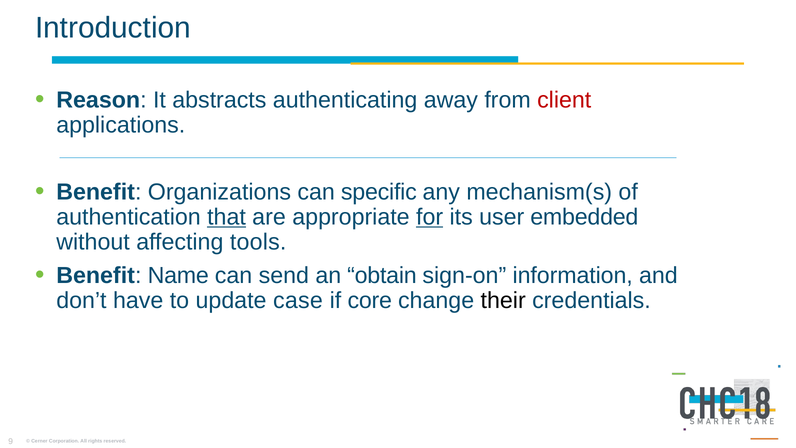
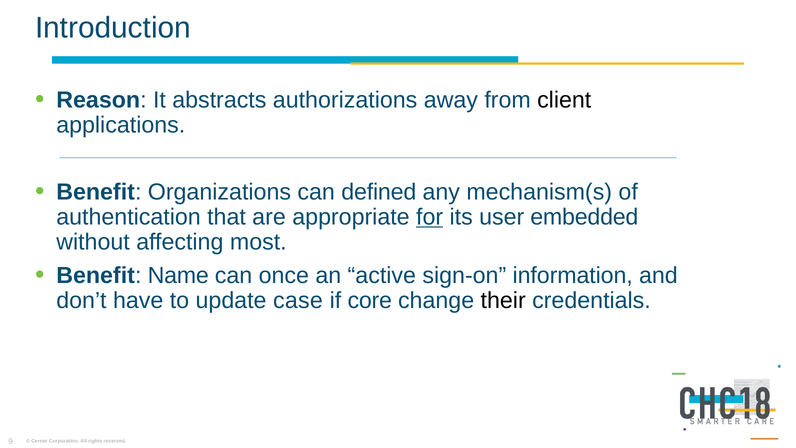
authenticating: authenticating -> authorizations (345, 100)
client colour: red -> black (564, 100)
specific: specific -> defined (379, 192)
that underline: present -> none (227, 217)
tools: tools -> most (258, 242)
send: send -> once (284, 275)
obtain: obtain -> active (382, 275)
